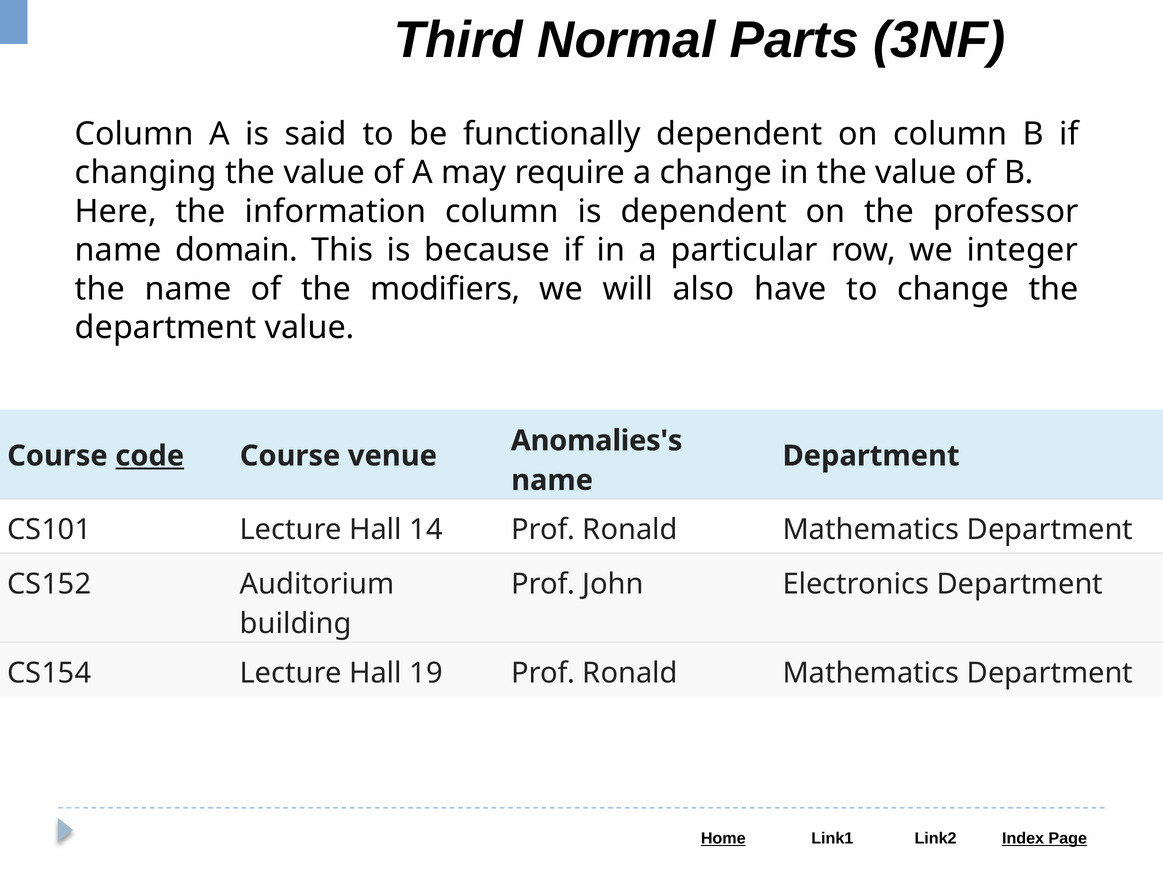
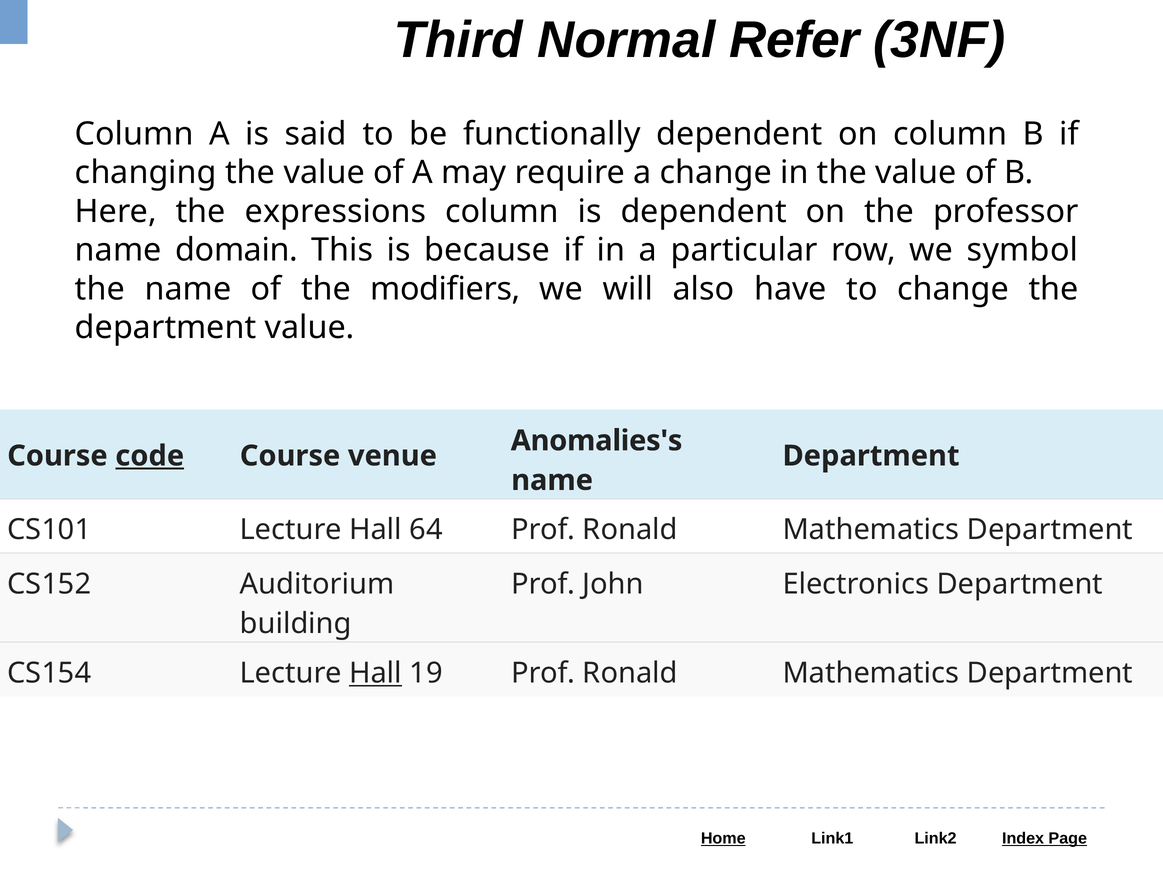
Parts: Parts -> Refer (794, 40)
information: information -> expressions (335, 211)
integer: integer -> symbol (1023, 250)
14: 14 -> 64 (426, 530)
Hall underline: none -> present (375, 673)
